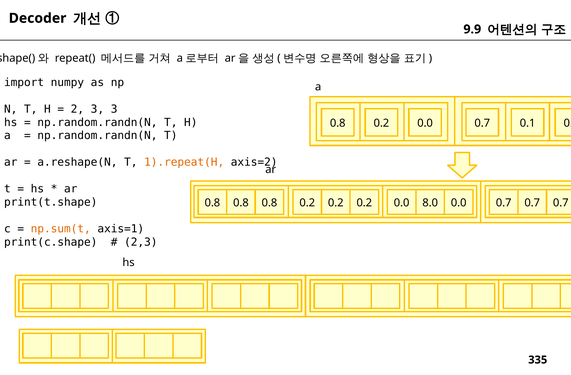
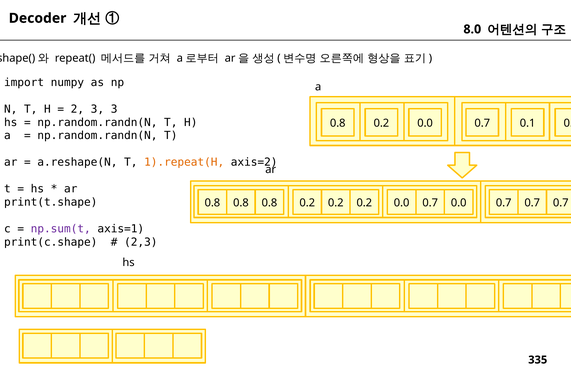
9.9: 9.9 -> 8.0 (472, 29)
0.2 0.2 0.0 8.0: 8.0 -> 0.7 (430, 203)
np.sum(t colour: orange -> purple (61, 229)
